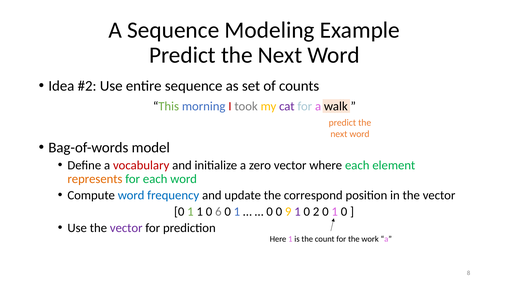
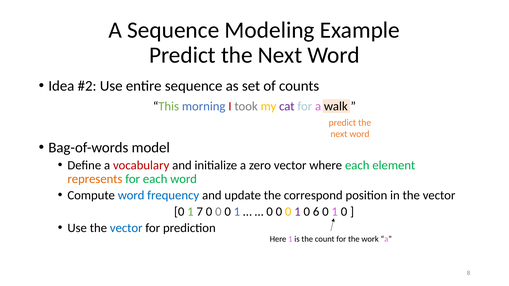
1 1: 1 -> 7 (200, 212)
6: 6 -> 0 (218, 212)
9: 9 -> 0 (288, 212)
2: 2 -> 6 (316, 212)
vector colour: purple -> blue (126, 228)
